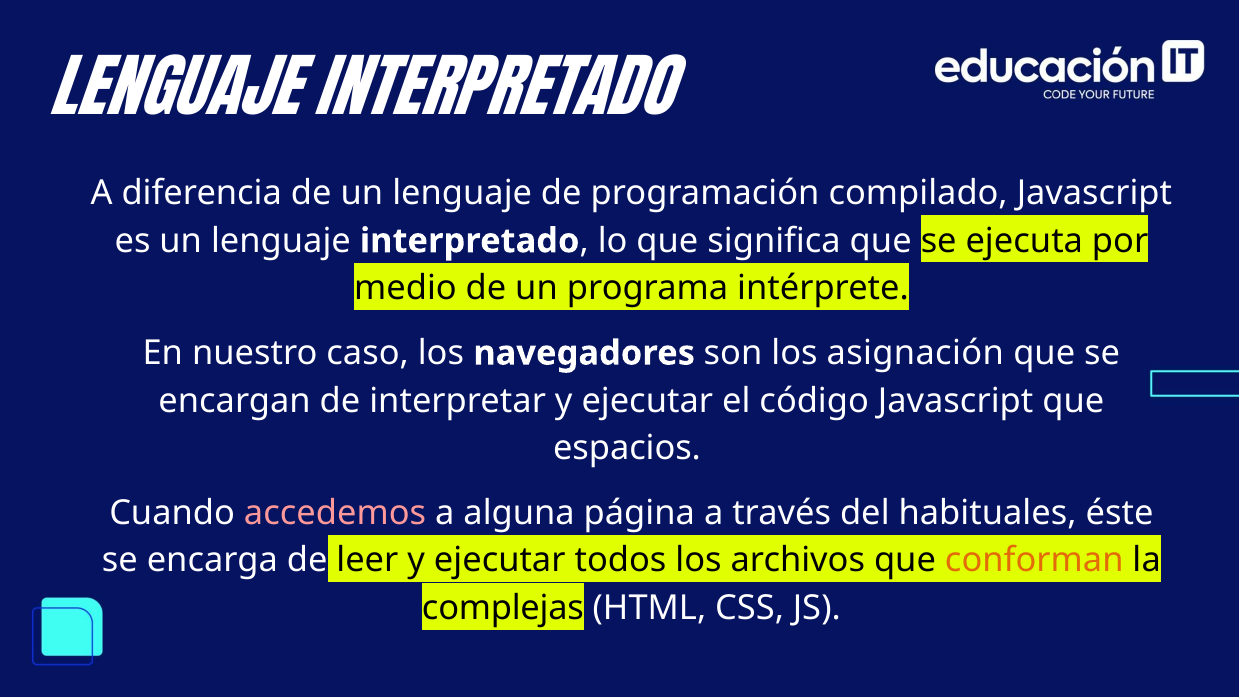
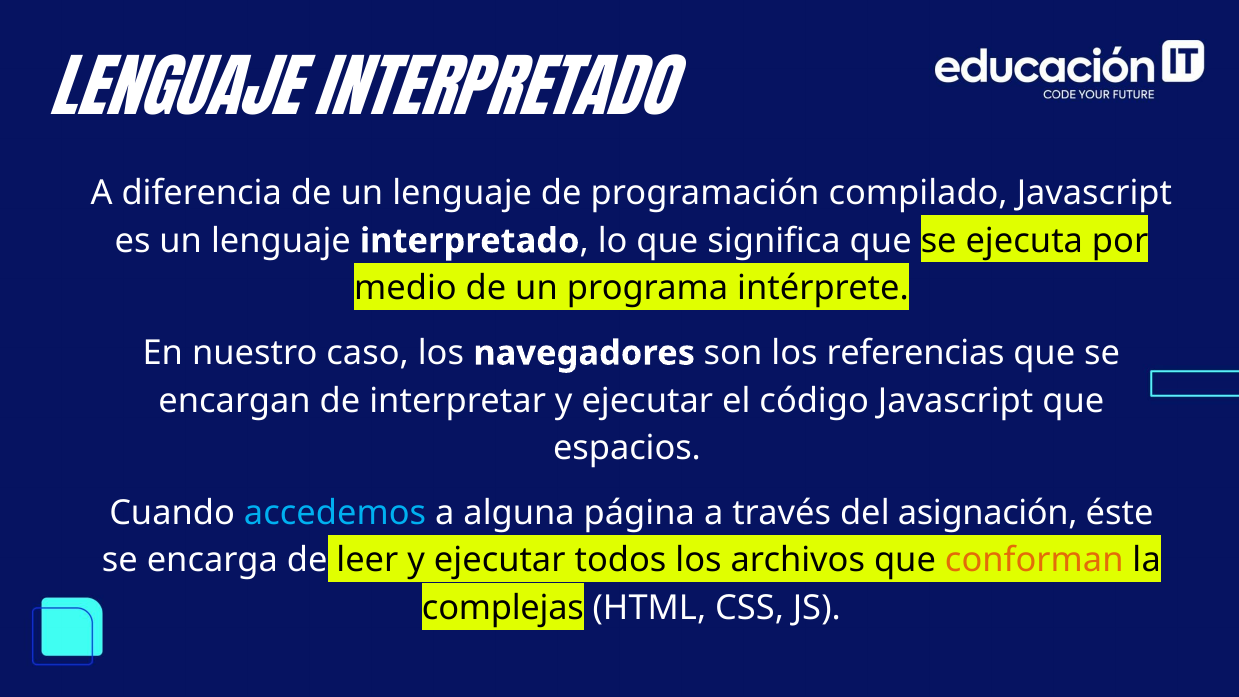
asignación: asignación -> referencias (916, 353)
accedemos colour: pink -> light blue (335, 513)
habituales: habituales -> asignación (988, 513)
